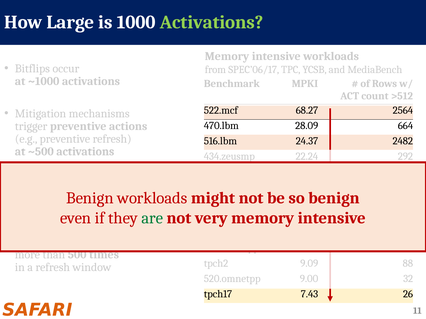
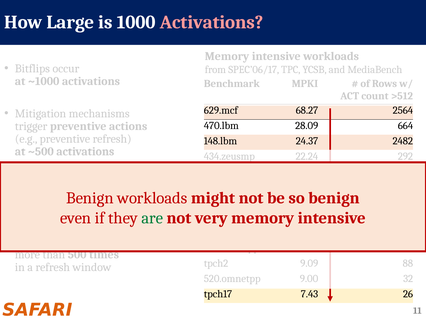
Activations colour: light green -> pink (212, 22)
522.mcf: 522.mcf -> 629.mcf (221, 110)
516.lbm: 516.lbm -> 148.lbm (220, 141)
